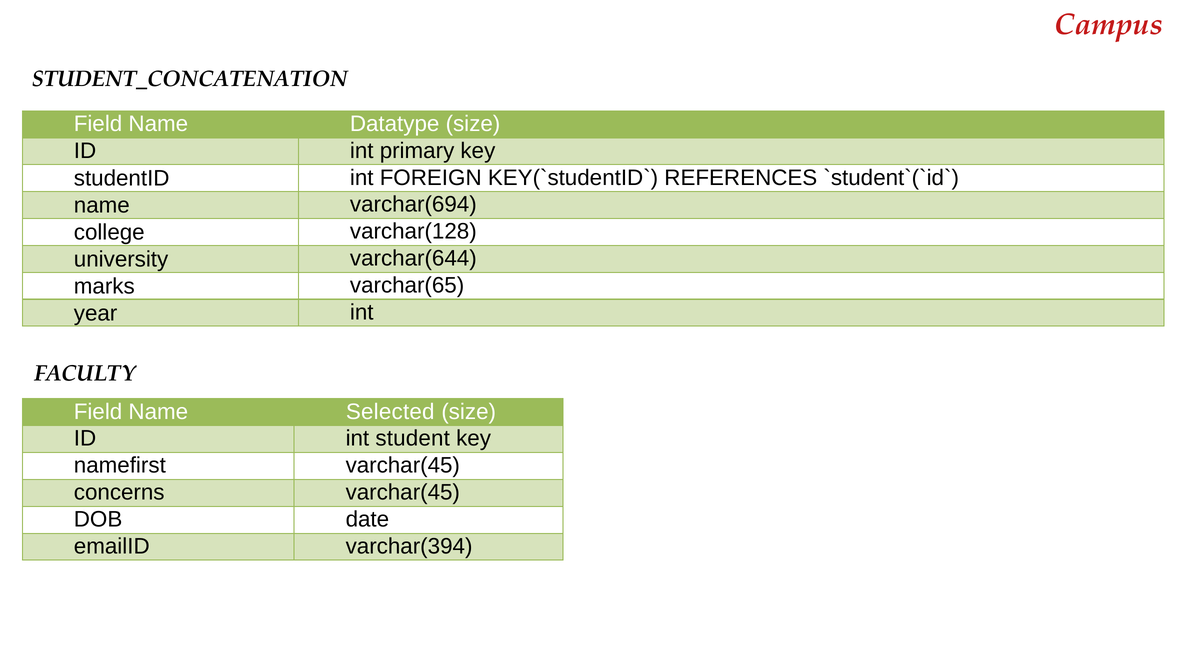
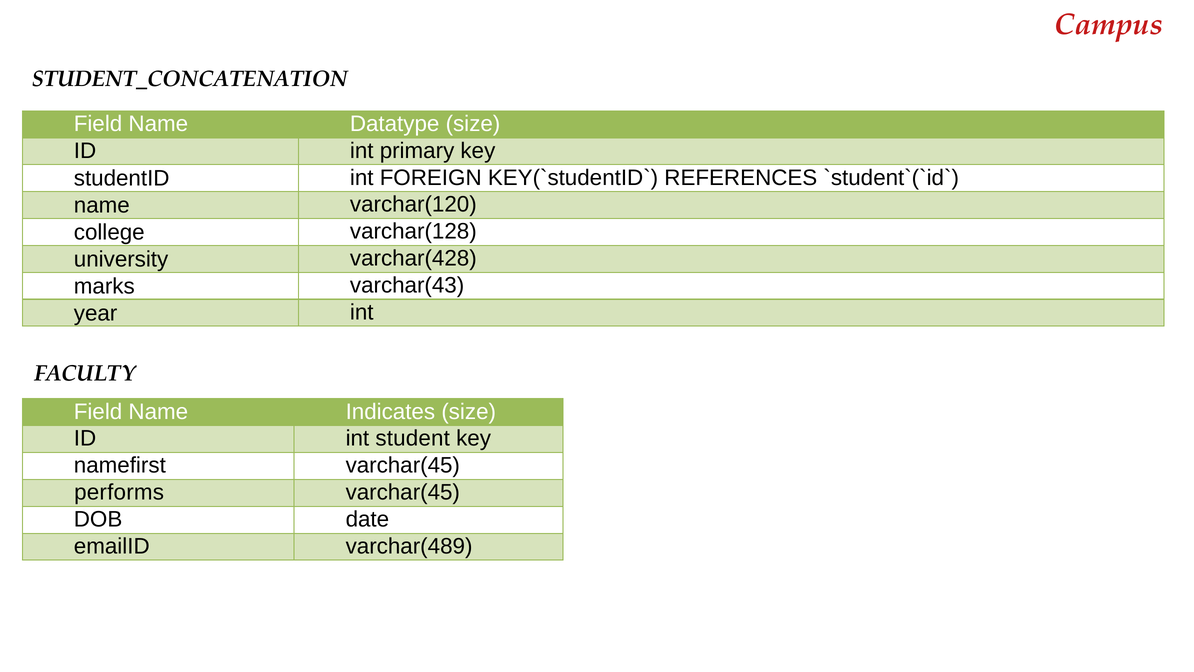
varchar(694: varchar(694 -> varchar(120 (413, 204)
varchar(644: varchar(644 -> varchar(428 (413, 258)
varchar(65: varchar(65 -> varchar(43 (407, 285)
Selected: Selected -> Indicates (390, 411)
concerns: concerns -> performs (119, 492)
varchar(394: varchar(394 -> varchar(489 (409, 546)
